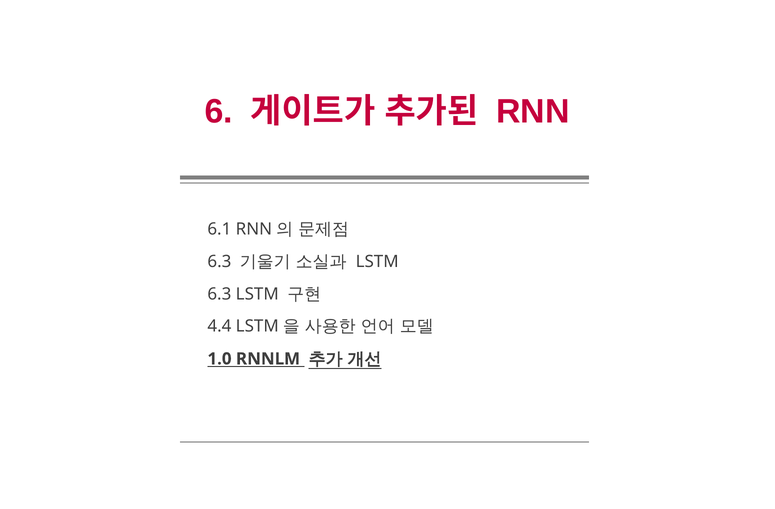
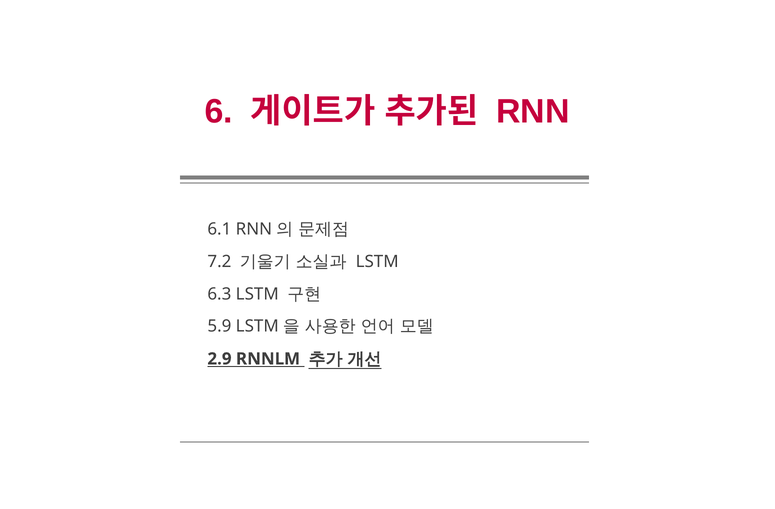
6.3: 6.3 -> 7.2 (219, 262)
4.4: 4.4 -> 5.9 (219, 326)
1.0: 1.0 -> 2.9 (219, 359)
